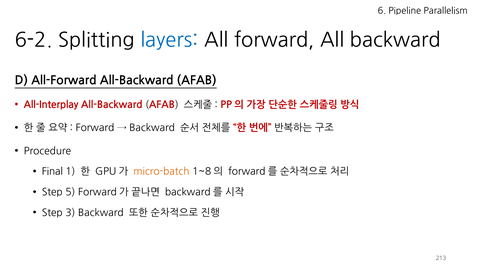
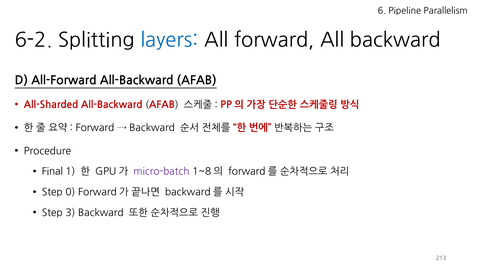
All-Interplay: All-Interplay -> All-Sharded (51, 105)
micro-batch colour: orange -> purple (161, 172)
5: 5 -> 0 (70, 193)
